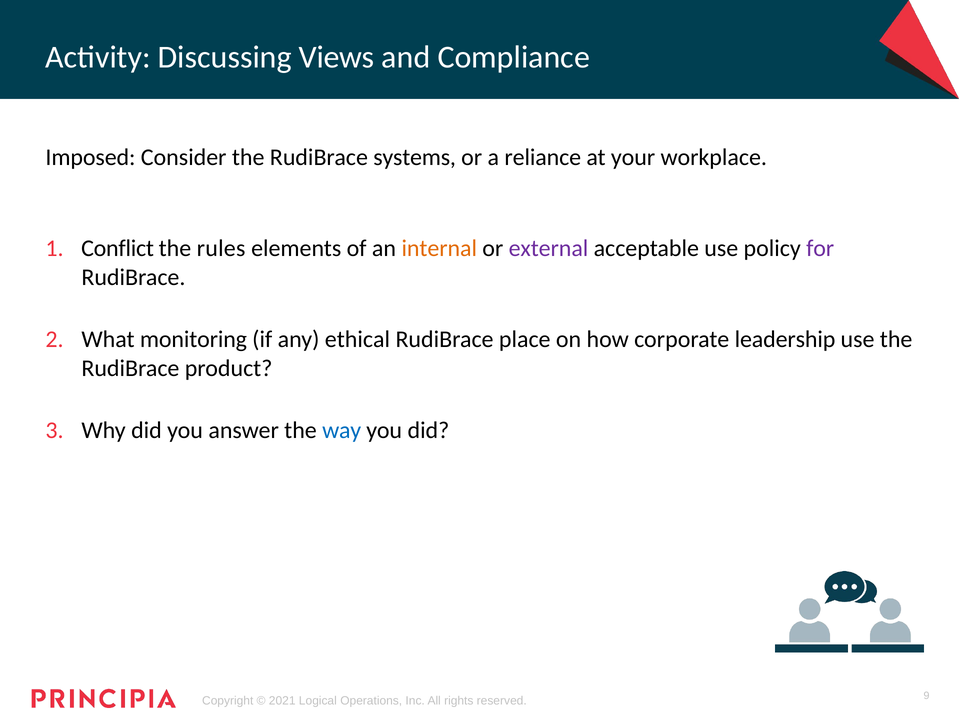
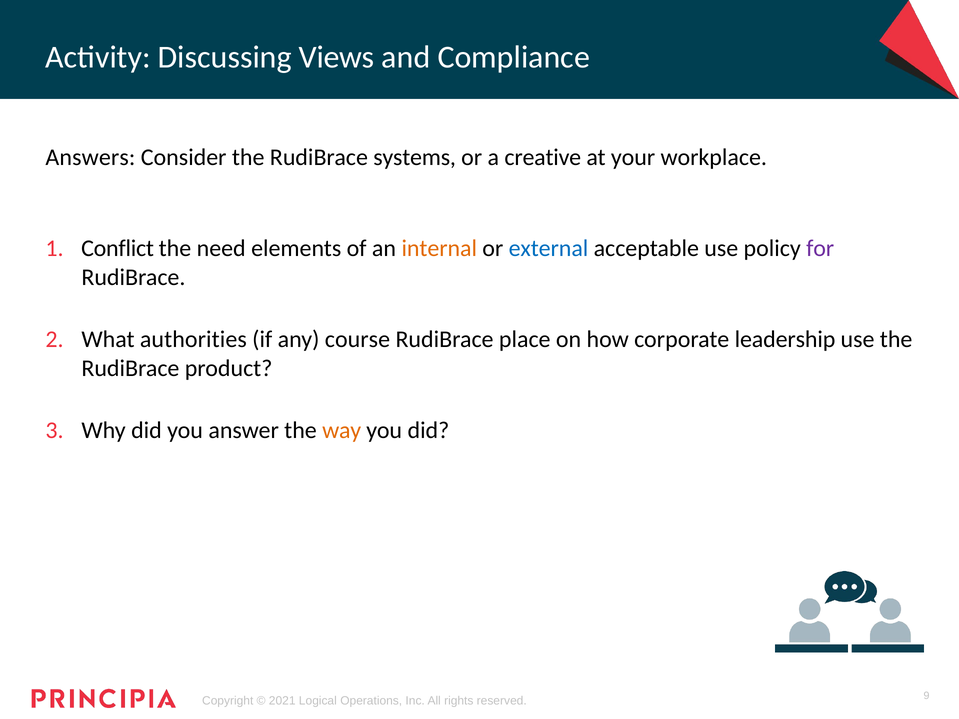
Imposed: Imposed -> Answers (90, 157)
reliance: reliance -> creative (543, 157)
rules: rules -> need (221, 249)
external colour: purple -> blue (548, 249)
monitoring: monitoring -> authorities (193, 340)
ethical: ethical -> course (357, 340)
way colour: blue -> orange (342, 431)
